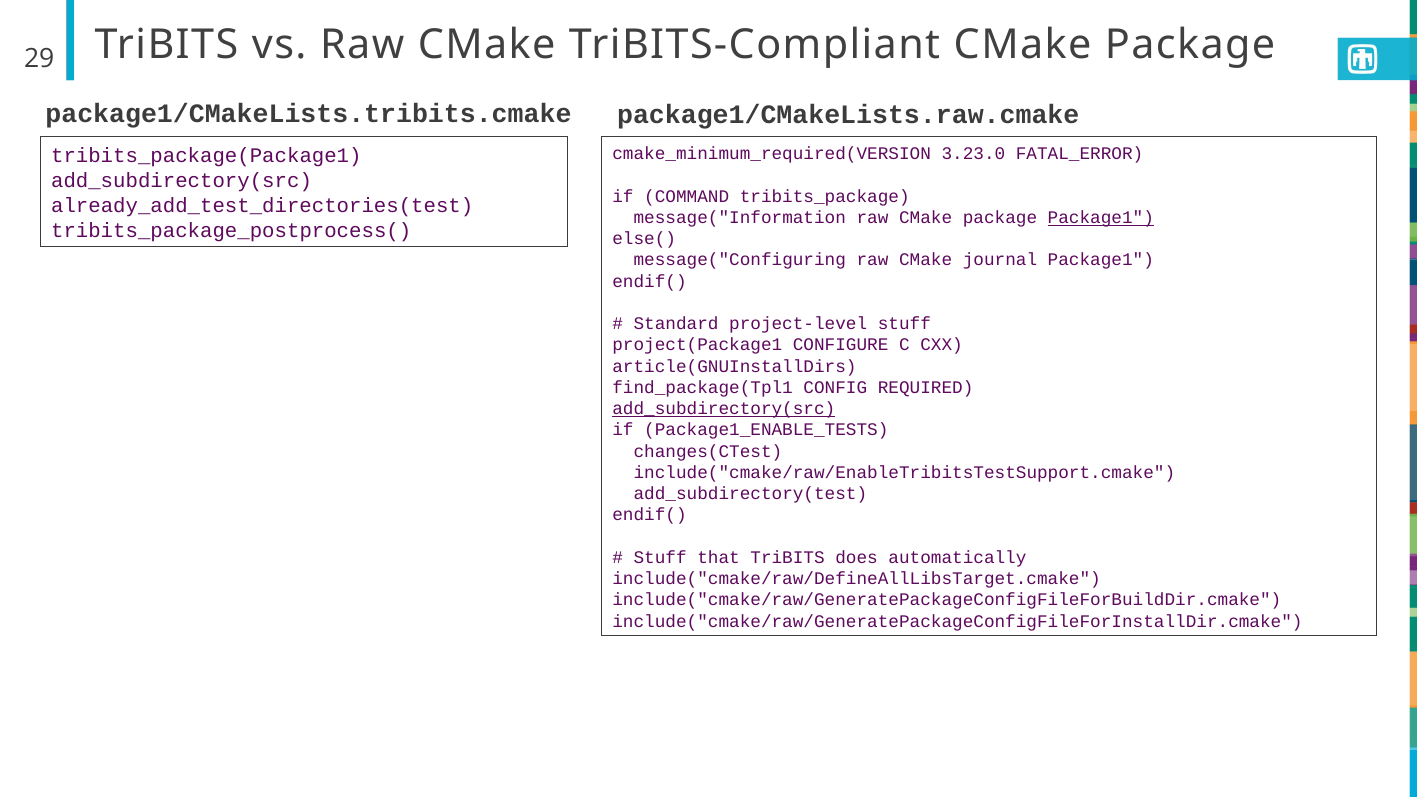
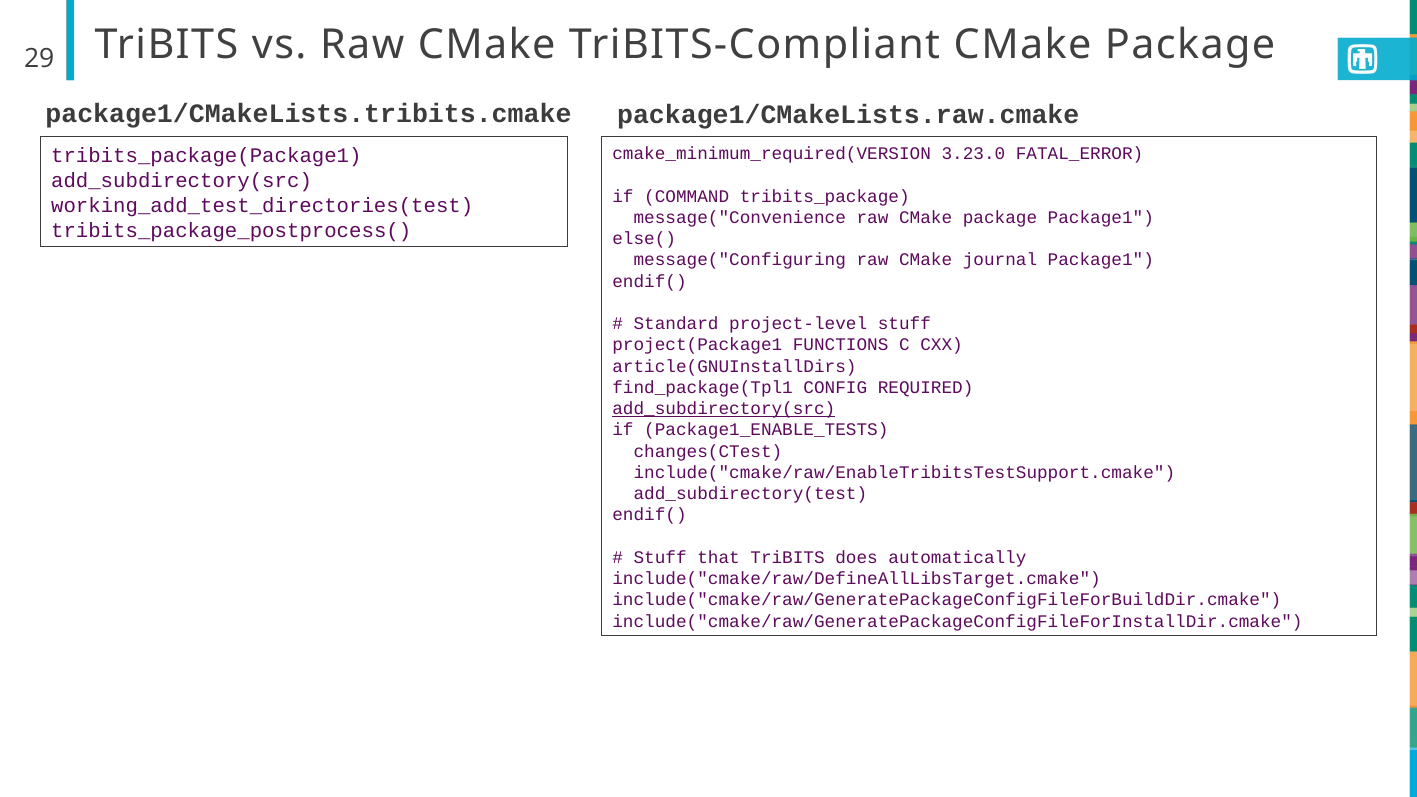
already_add_test_directories(test: already_add_test_directories(test -> working_add_test_directories(test (262, 205)
message("Information: message("Information -> message("Convenience (740, 218)
Package1 underline: present -> none (1101, 218)
CONFIGURE: CONFIGURE -> FUNCTIONS (841, 345)
